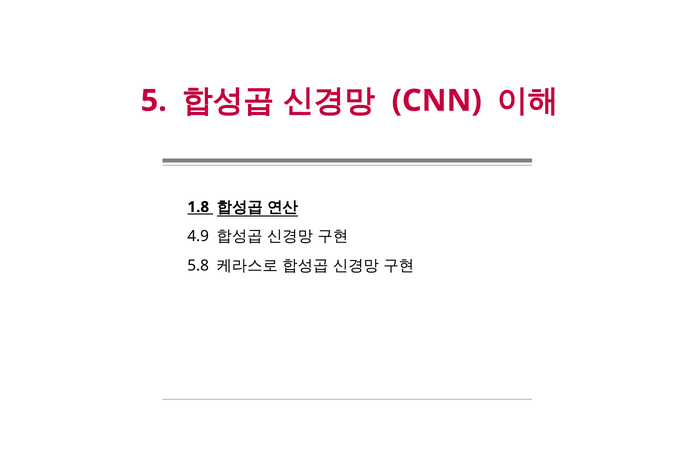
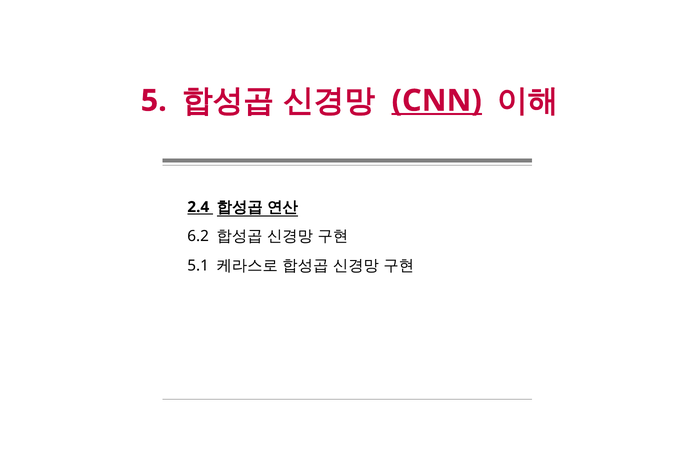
CNN underline: none -> present (437, 101)
1.8: 1.8 -> 2.4 (198, 207)
4.9: 4.9 -> 6.2 (198, 236)
5.8: 5.8 -> 5.1 (198, 266)
